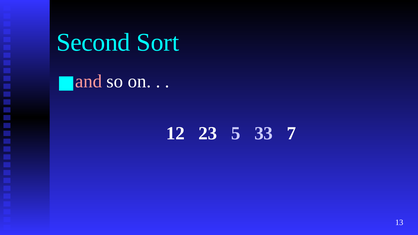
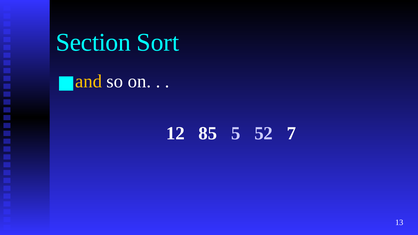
Second: Second -> Section (93, 42)
and colour: pink -> yellow (89, 81)
23: 23 -> 85 (208, 133)
33: 33 -> 52 (264, 133)
